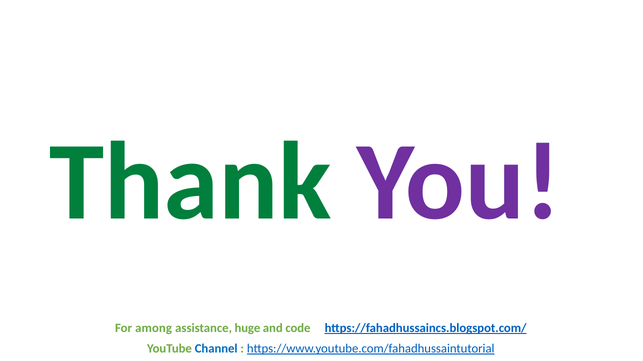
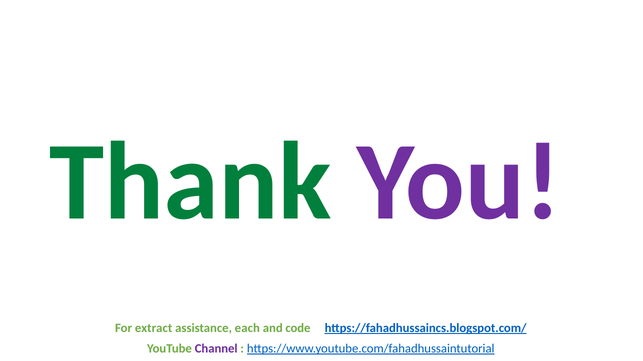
among: among -> extract (154, 329)
huge: huge -> each (247, 329)
Channel colour: blue -> purple (216, 349)
